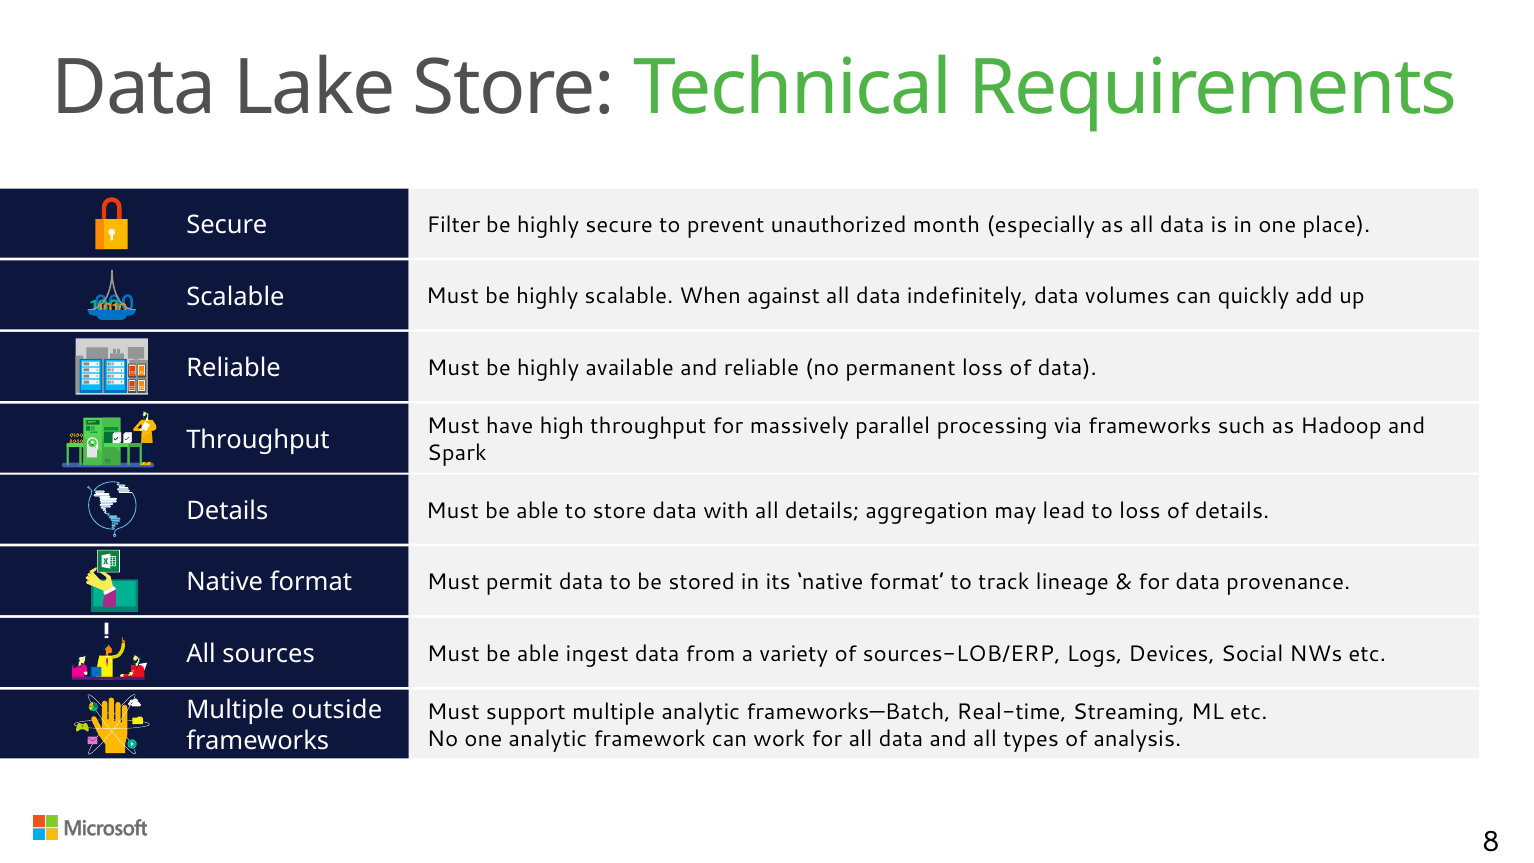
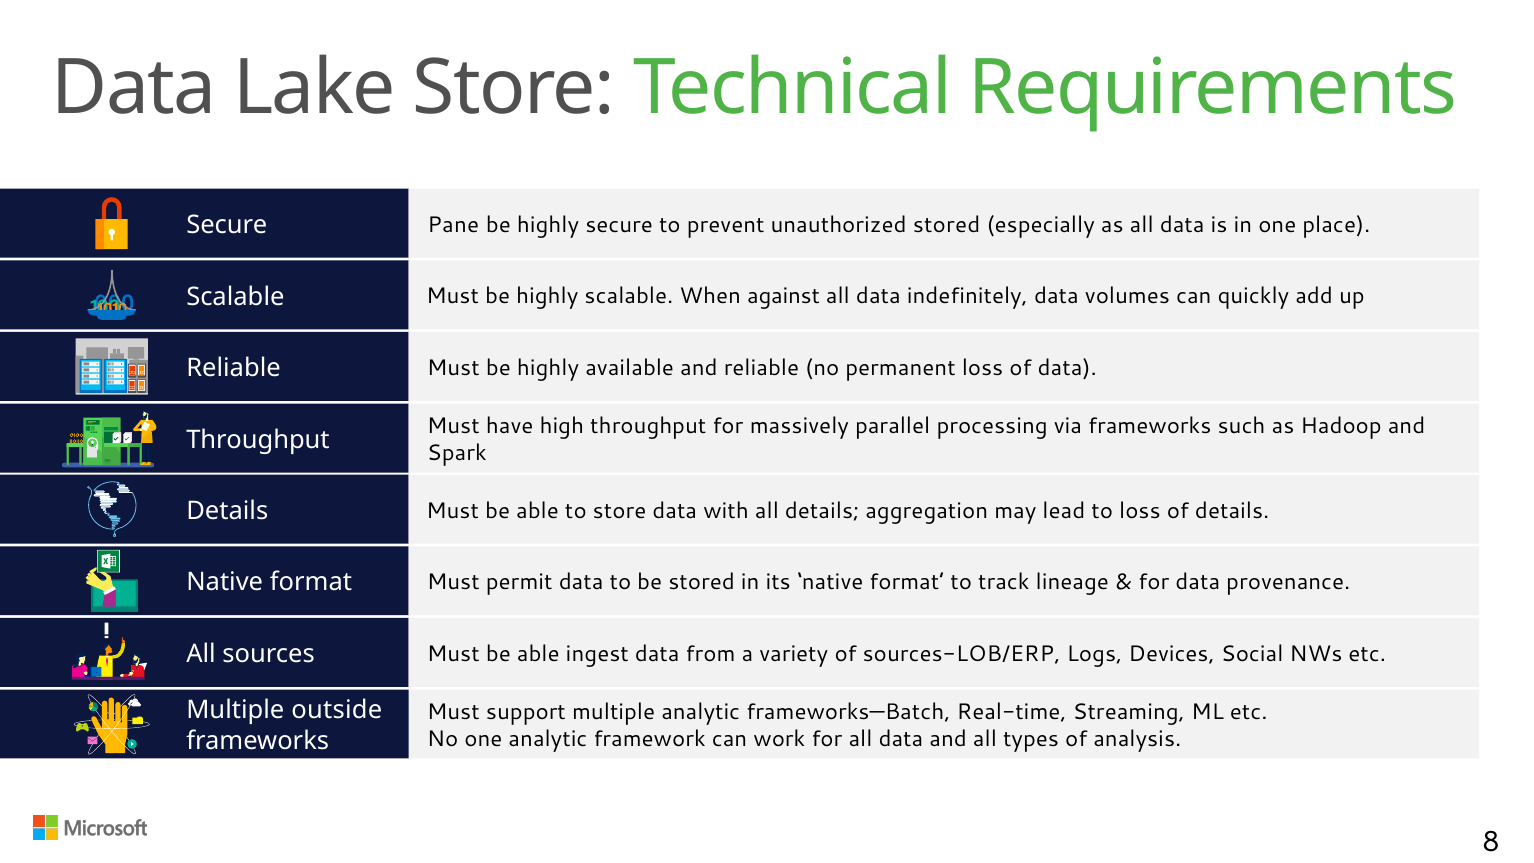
Filter: Filter -> Pane (453, 225)
unauthorized month: month -> stored (947, 225)
